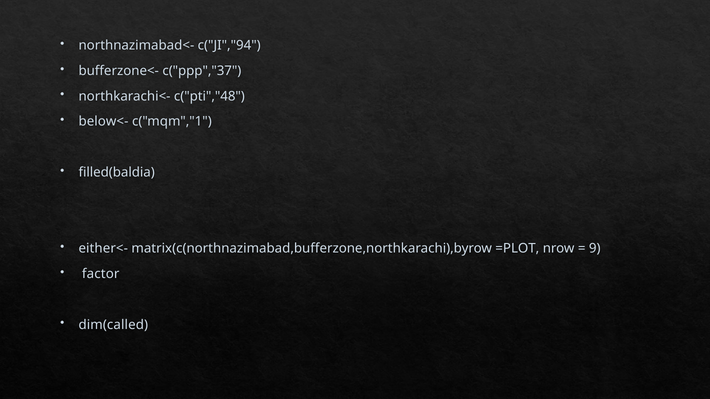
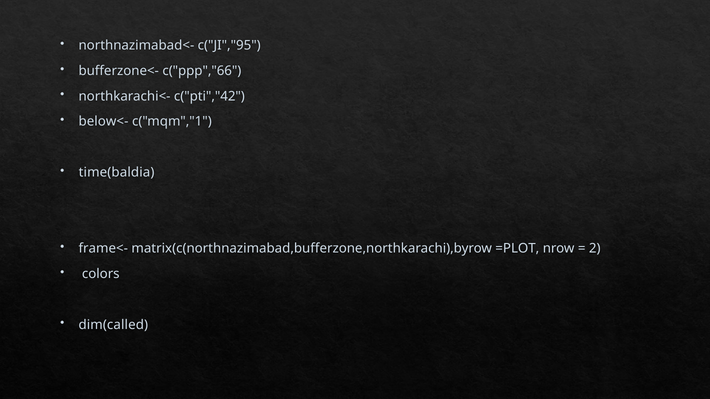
c("JI","94: c("JI","94 -> c("JI","95 (229, 45)
c("ppp","37: c("ppp","37 -> c("ppp","66 (202, 71)
c("pti","48: c("pti","48 -> c("pti","42 (209, 96)
filled(baldia: filled(baldia -> time(baldia (117, 173)
either<-: either<- -> frame<- (103, 249)
9: 9 -> 2 (595, 249)
factor: factor -> colors (101, 274)
